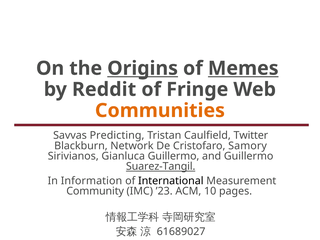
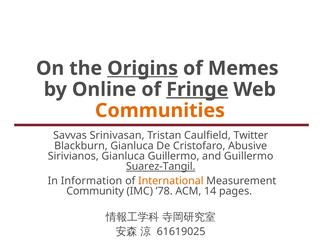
Memes underline: present -> none (243, 68)
Reddit: Reddit -> Online (104, 89)
Fringe underline: none -> present (197, 89)
Predicting: Predicting -> Srinivasan (117, 135)
Blackburn Network: Network -> Gianluca (132, 146)
Samory: Samory -> Abusive (248, 146)
International colour: black -> orange (171, 181)
’23: ’23 -> ’78 (164, 191)
10: 10 -> 14 (210, 191)
61689027: 61689027 -> 61619025 (181, 232)
